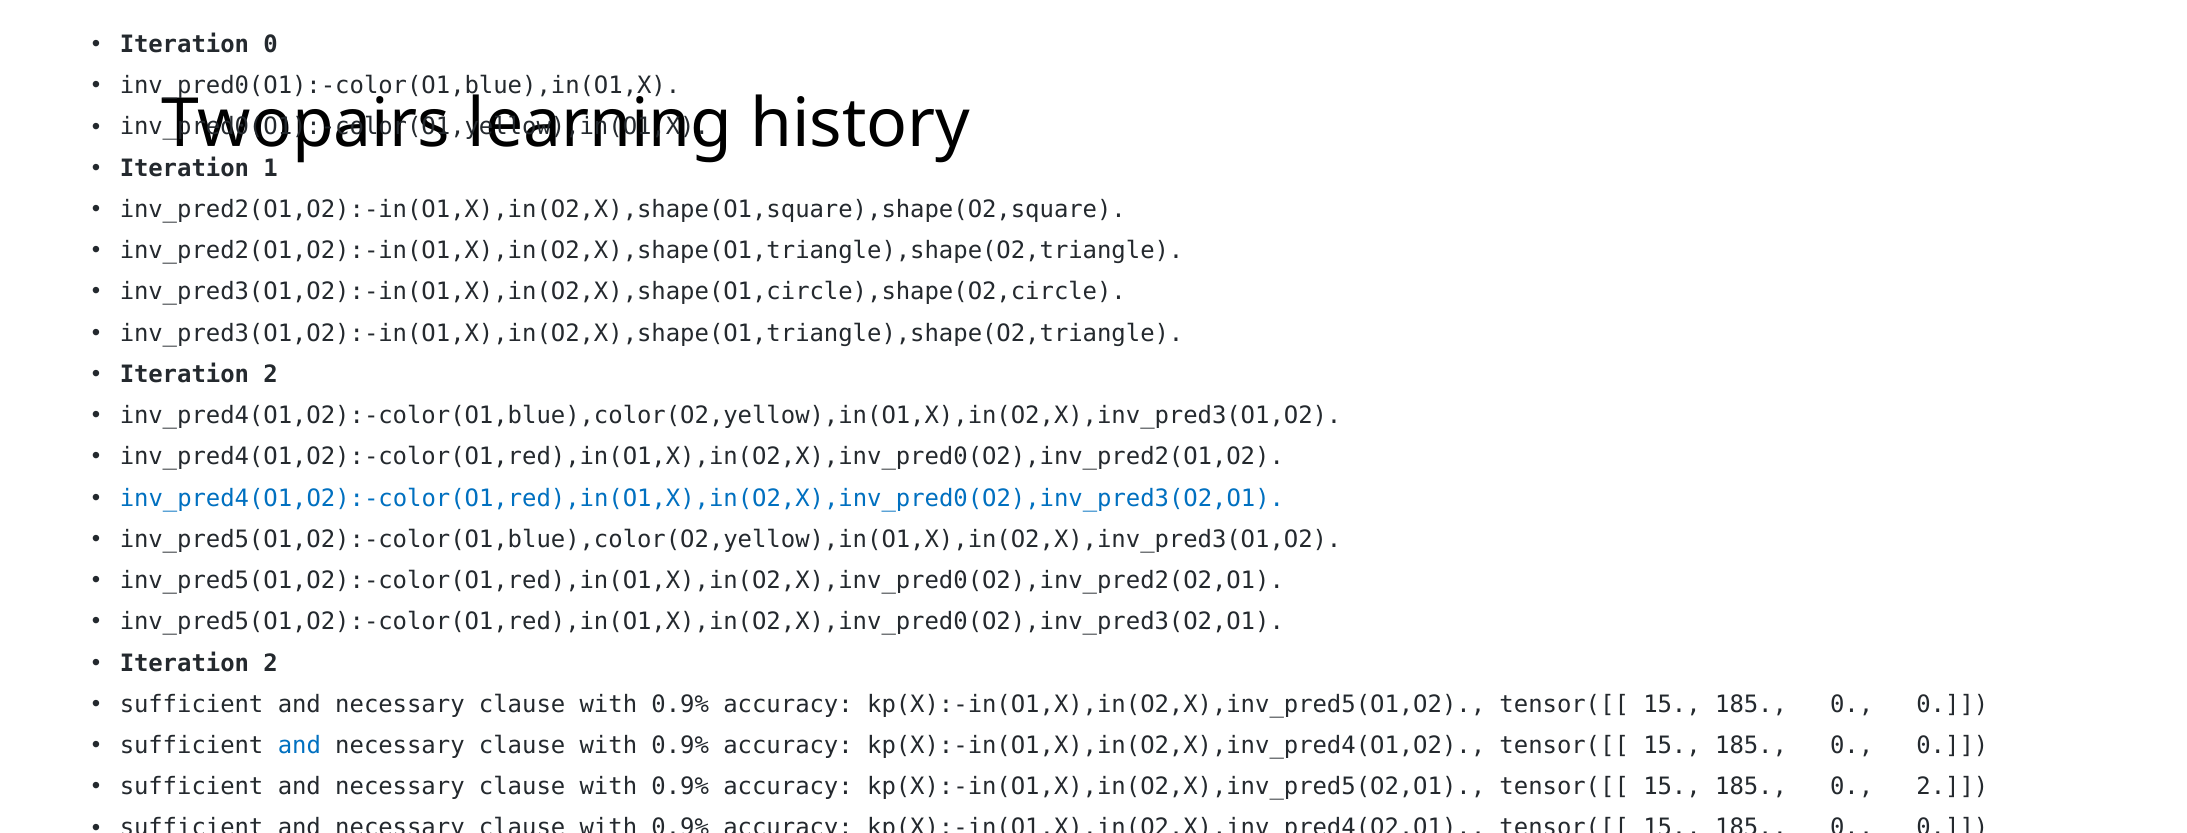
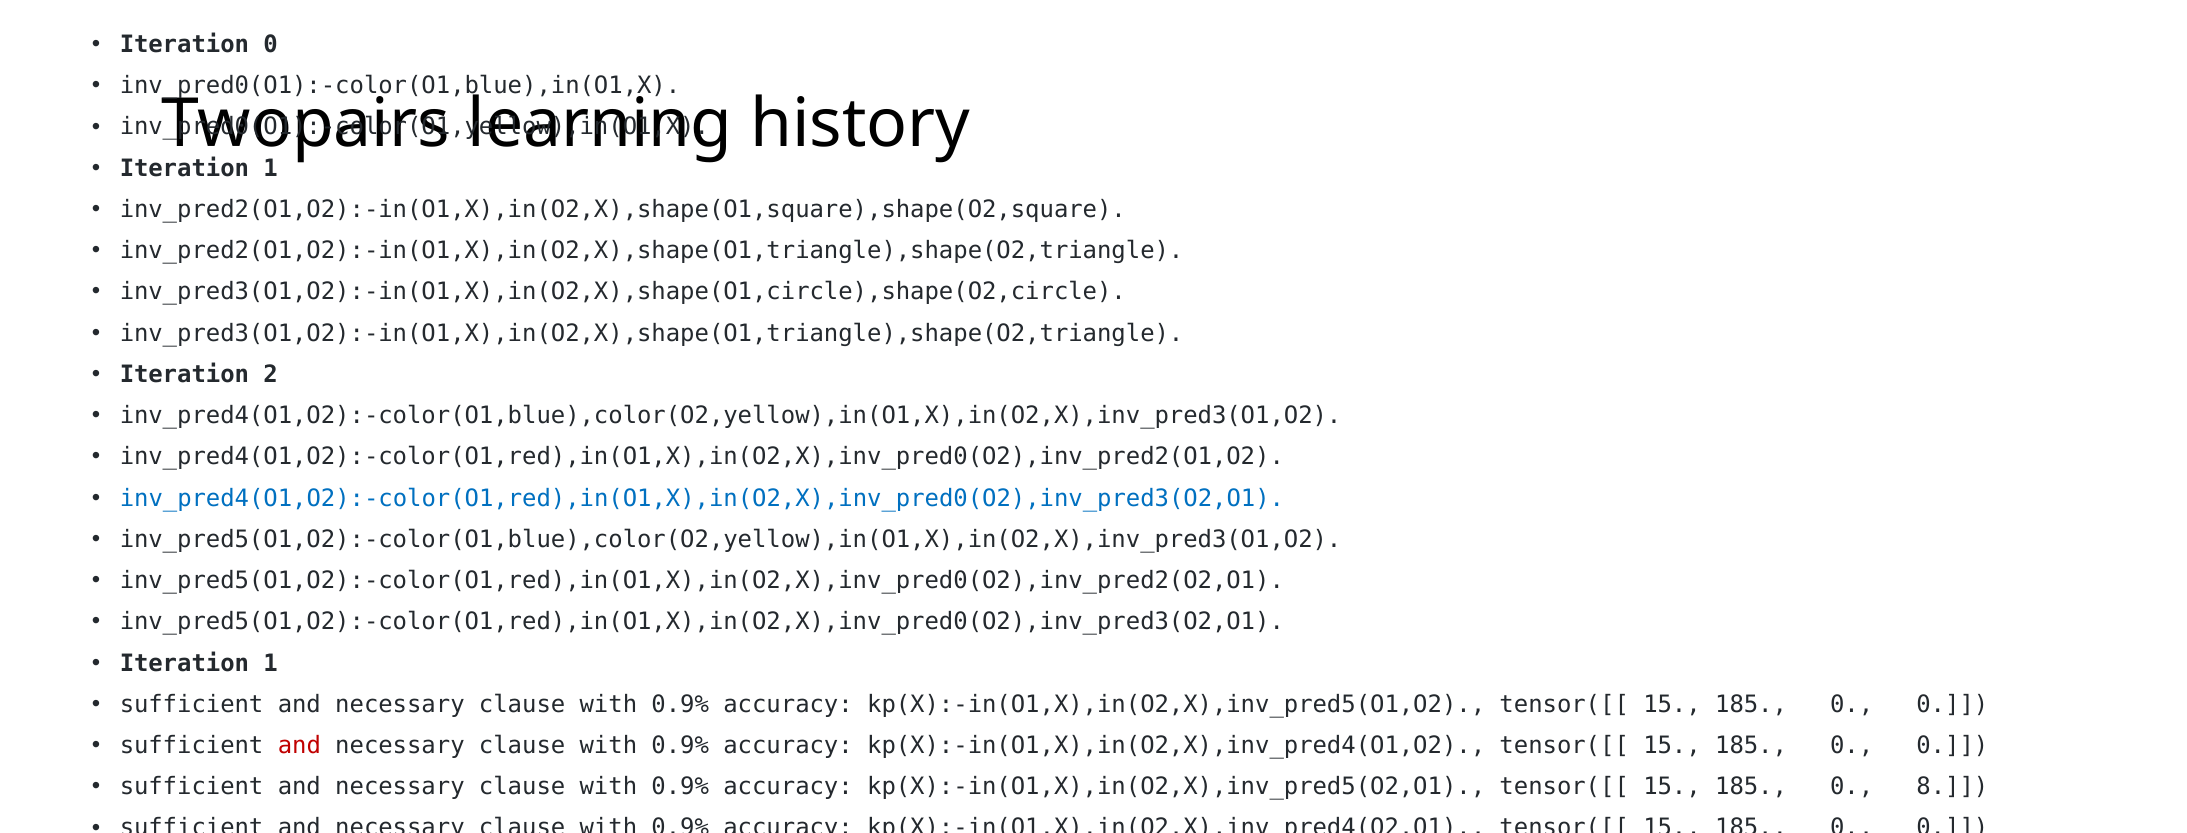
2: 2 -> 1 (271, 663)
and colour: blue -> red (299, 746)
0 2: 2 -> 8 (1952, 787)
